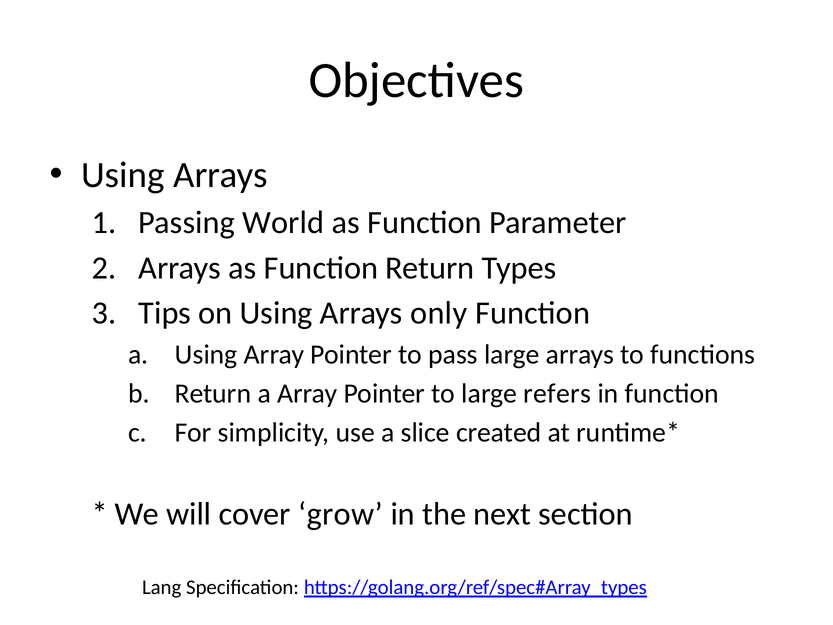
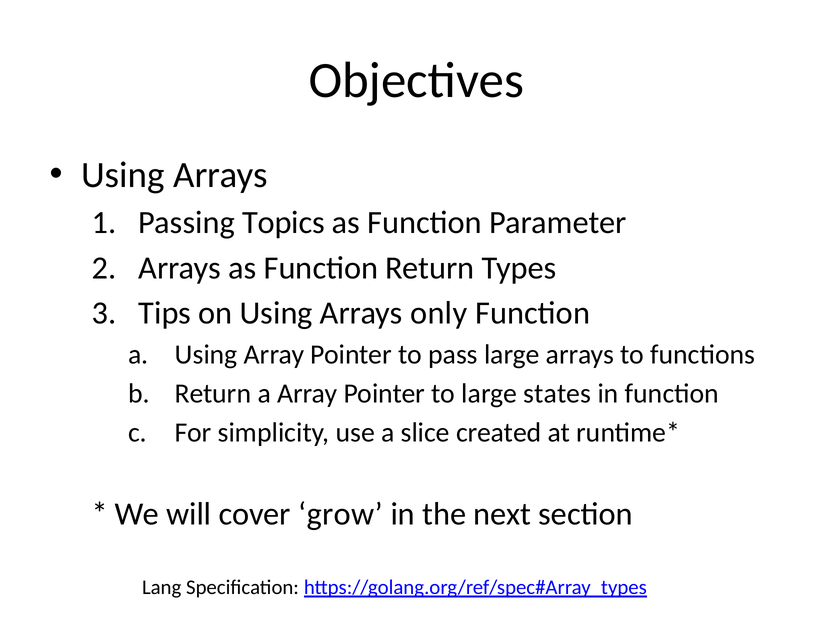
World: World -> Topics (283, 223)
refers: refers -> states (557, 393)
